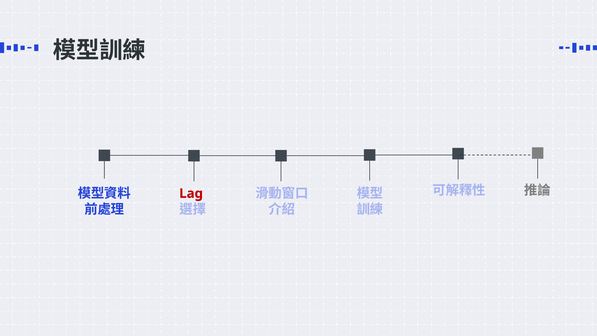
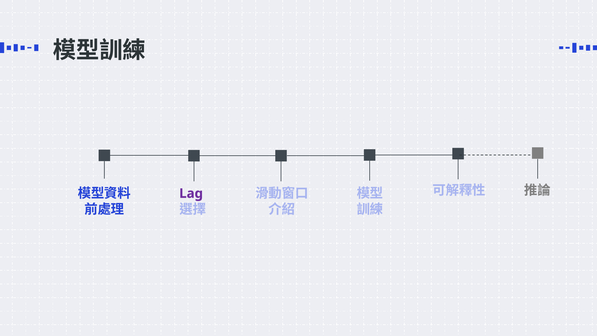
Lag colour: red -> purple (191, 193)
